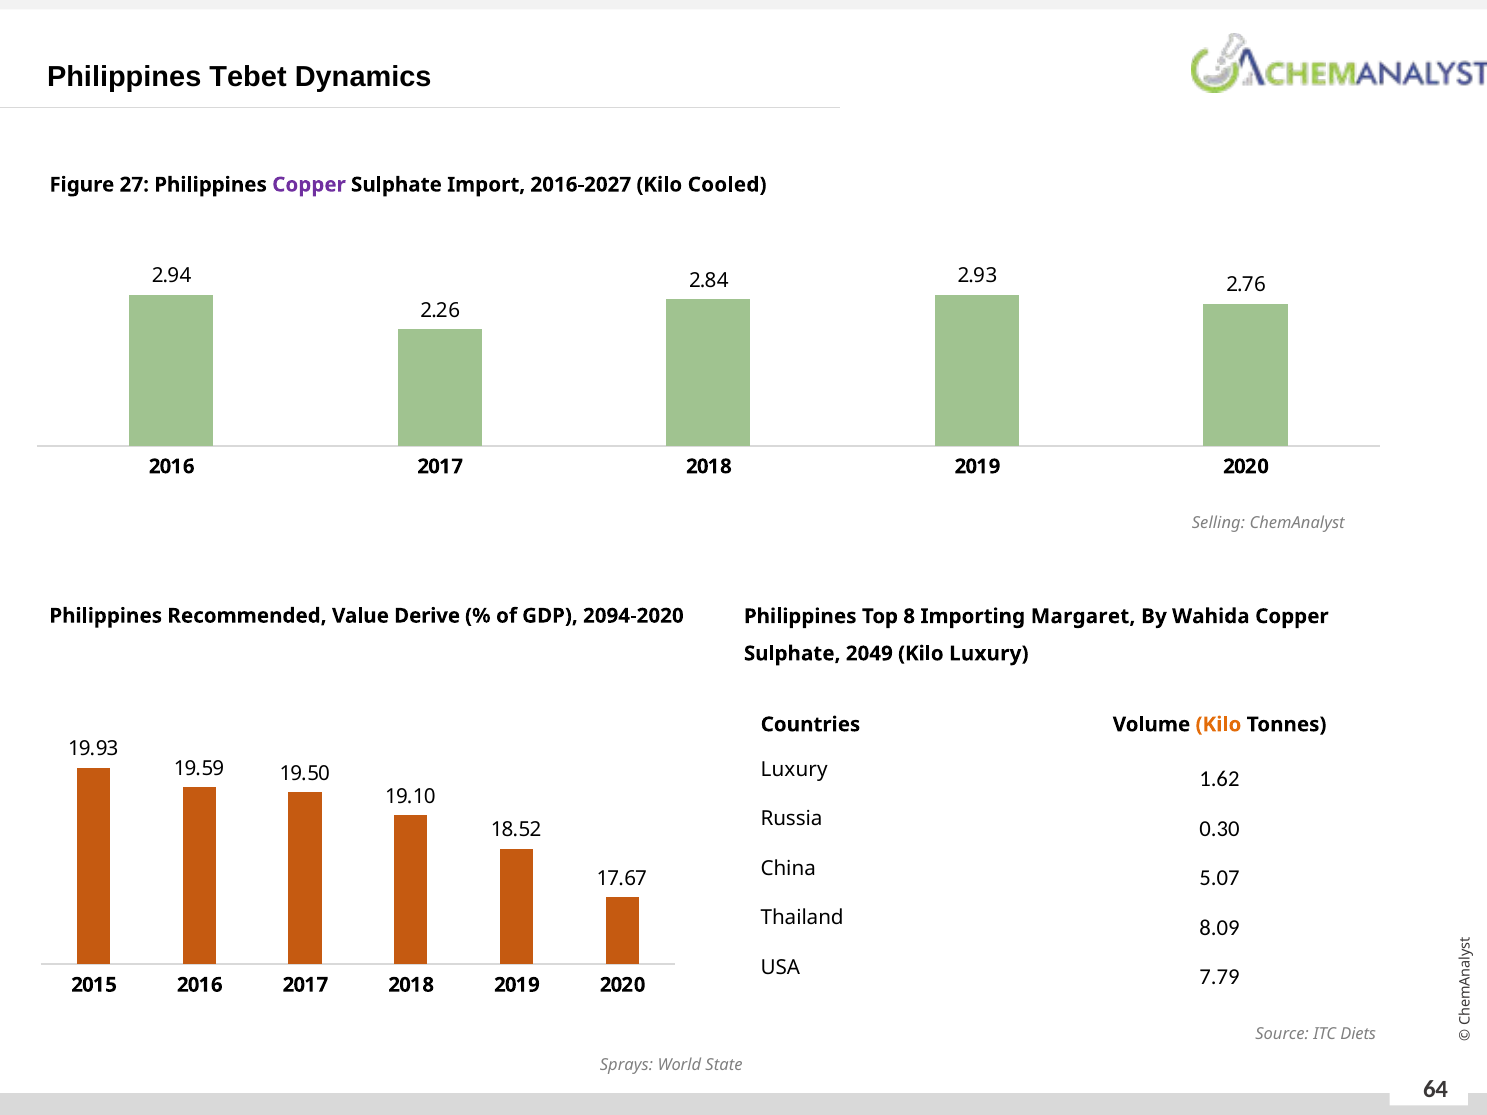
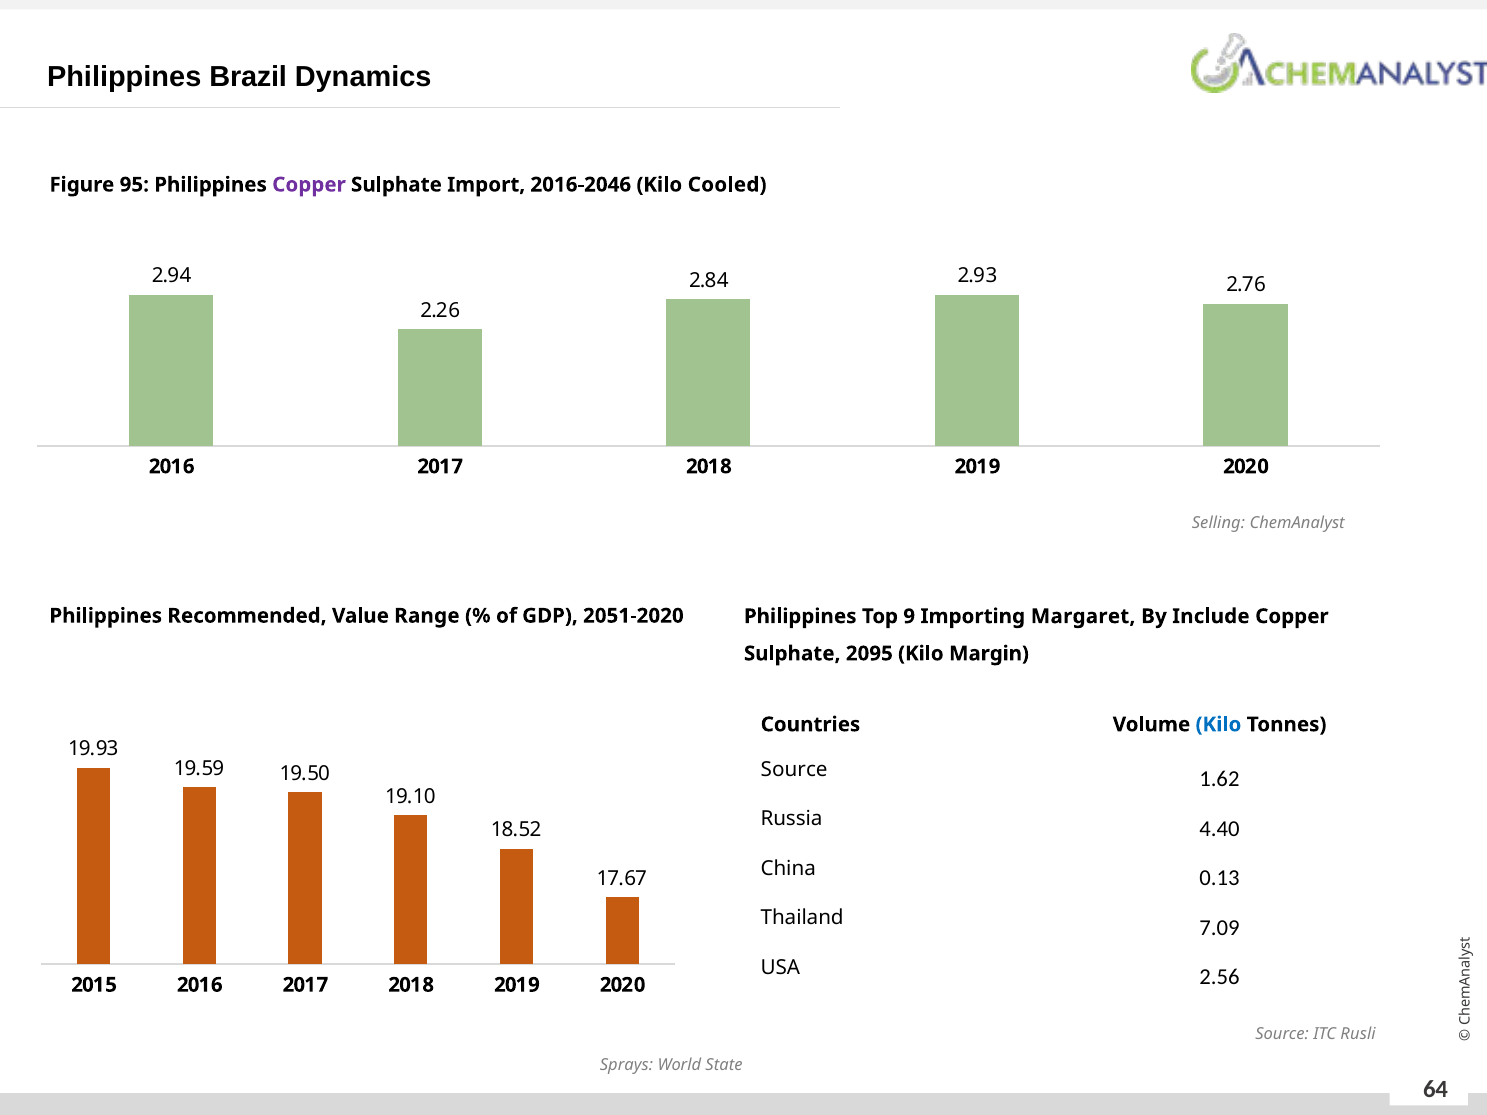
Tebet: Tebet -> Brazil (248, 77)
27: 27 -> 95 (134, 185)
2016-2027: 2016-2027 -> 2016-2046 (581, 185)
Derive: Derive -> Range (427, 616)
2094-2020: 2094-2020 -> 2051-2020 (633, 616)
8: 8 -> 9 (909, 616)
Wahida: Wahida -> Include (1211, 616)
2049: 2049 -> 2095 (869, 654)
Kilo Luxury: Luxury -> Margin (989, 654)
Kilo colour: orange -> blue (1218, 725)
Luxury: Luxury -> Source (794, 770)
0.30: 0.30 -> 4.40 (1219, 829)
5.07: 5.07 -> 0.13 (1219, 878)
8.09: 8.09 -> 7.09 (1219, 928)
7.79: 7.79 -> 2.56 (1219, 977)
Diets: Diets -> Rusli (1358, 1035)
